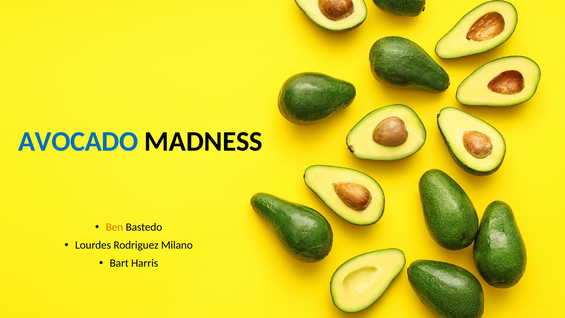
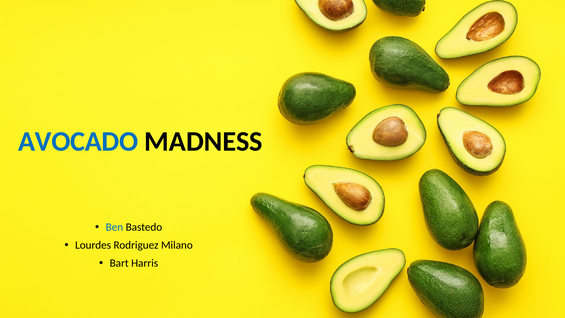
Ben colour: orange -> blue (114, 227)
